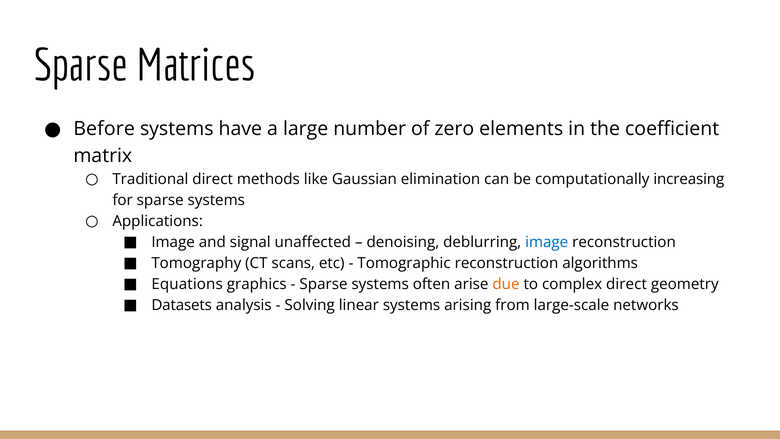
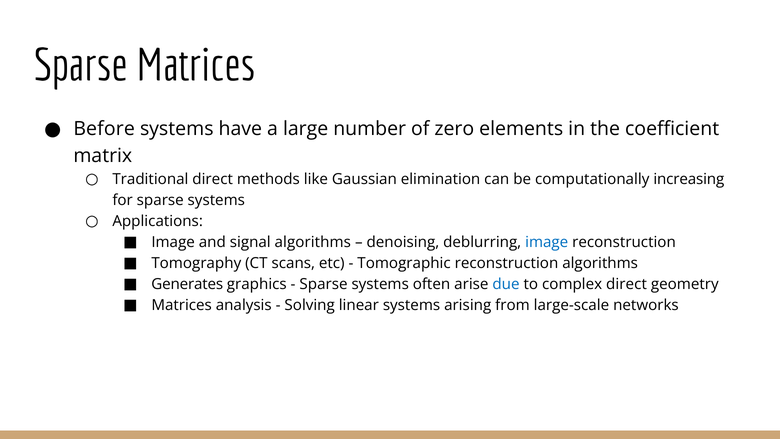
signal unaffected: unaffected -> algorithms (313, 242)
Equations: Equations -> Generates (187, 284)
due colour: orange -> blue (506, 284)
Datasets: Datasets -> Matrices (182, 305)
